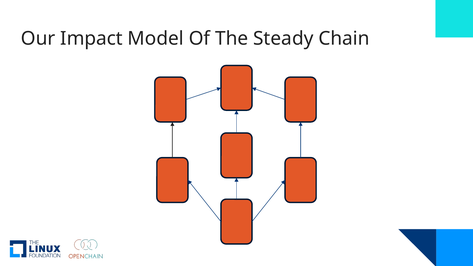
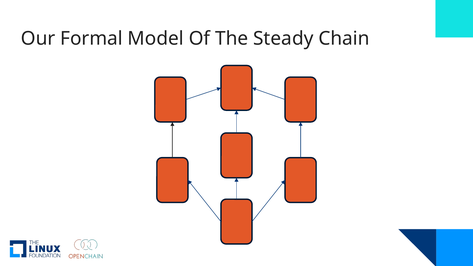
Impact: Impact -> Formal (92, 39)
